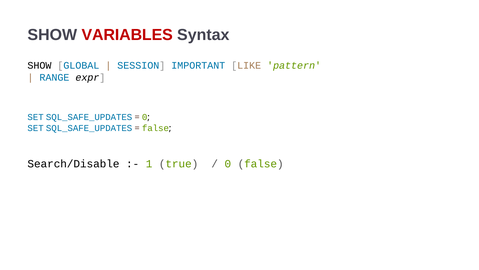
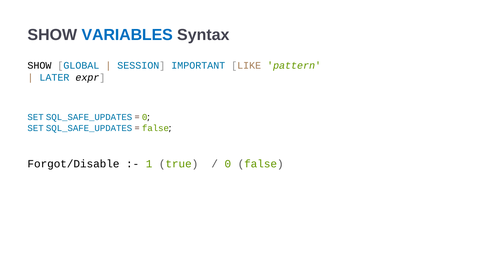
VARIABLES colour: red -> blue (127, 35)
RANGE: RANGE -> LATER (54, 77)
Search/Disable: Search/Disable -> Forgot/Disable (73, 163)
